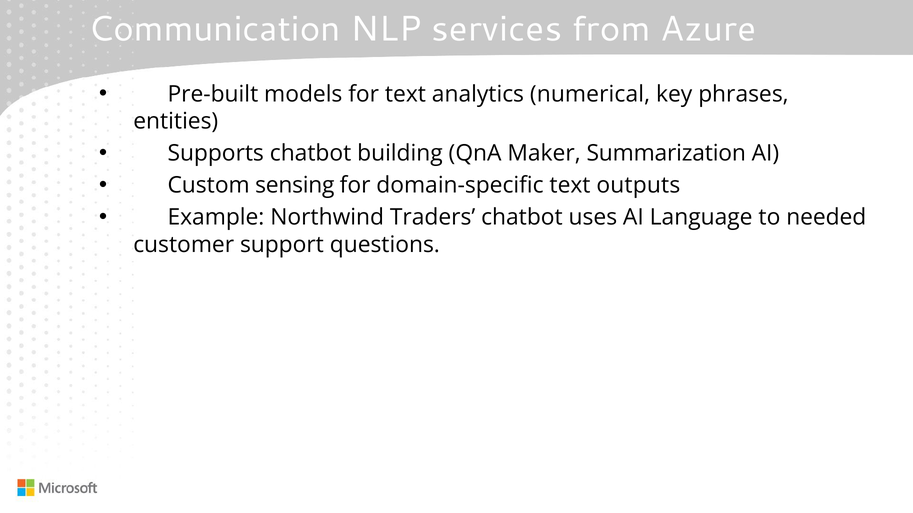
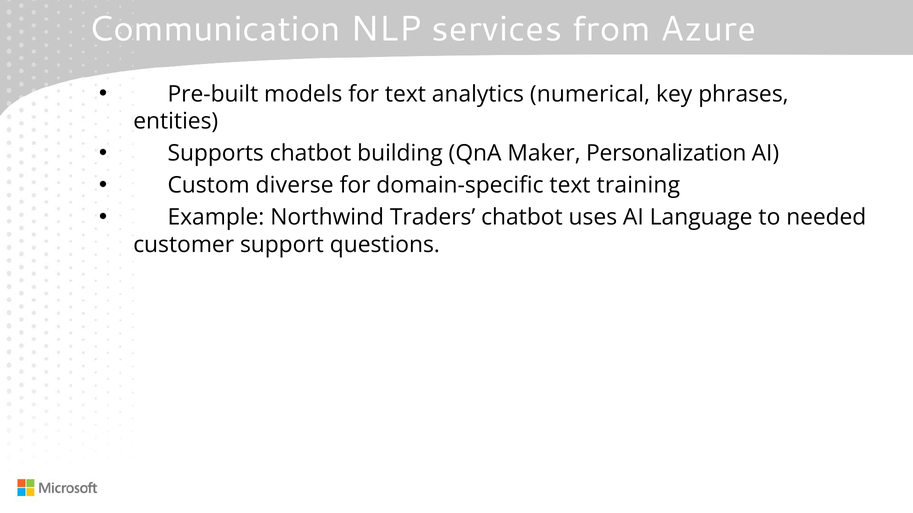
Summarization: Summarization -> Personalization (666, 154)
sensing: sensing -> diverse (295, 185)
outputs: outputs -> training (638, 185)
